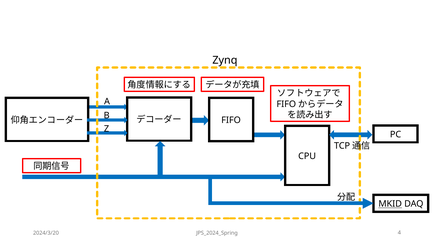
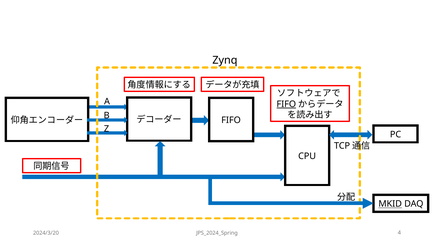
FIFO underline: none -> present (286, 104)
